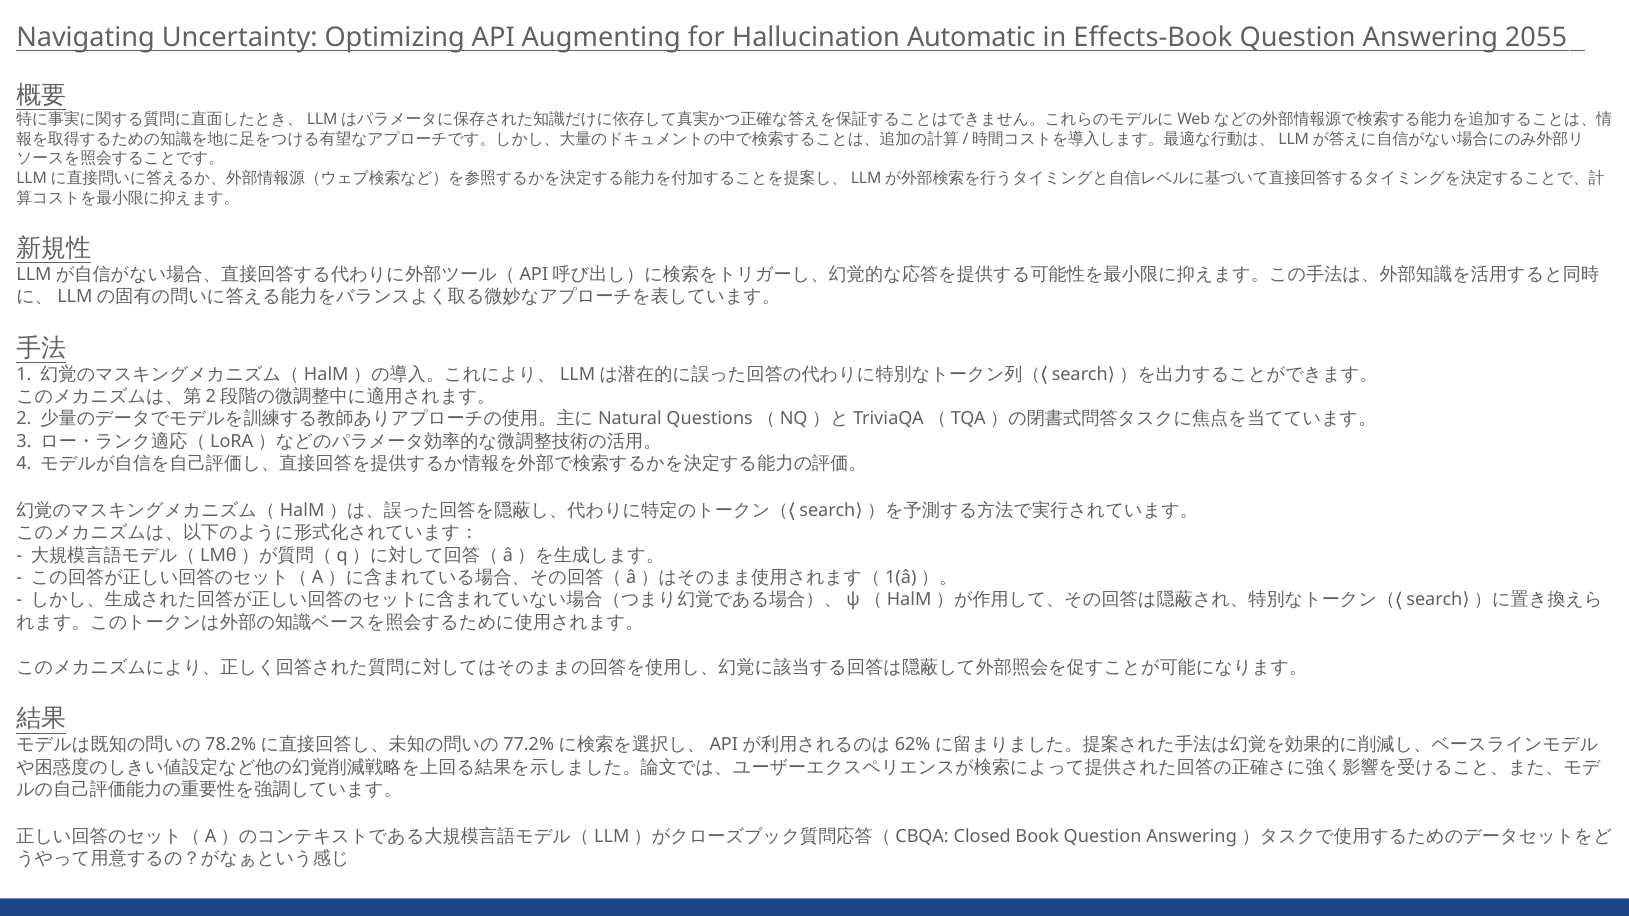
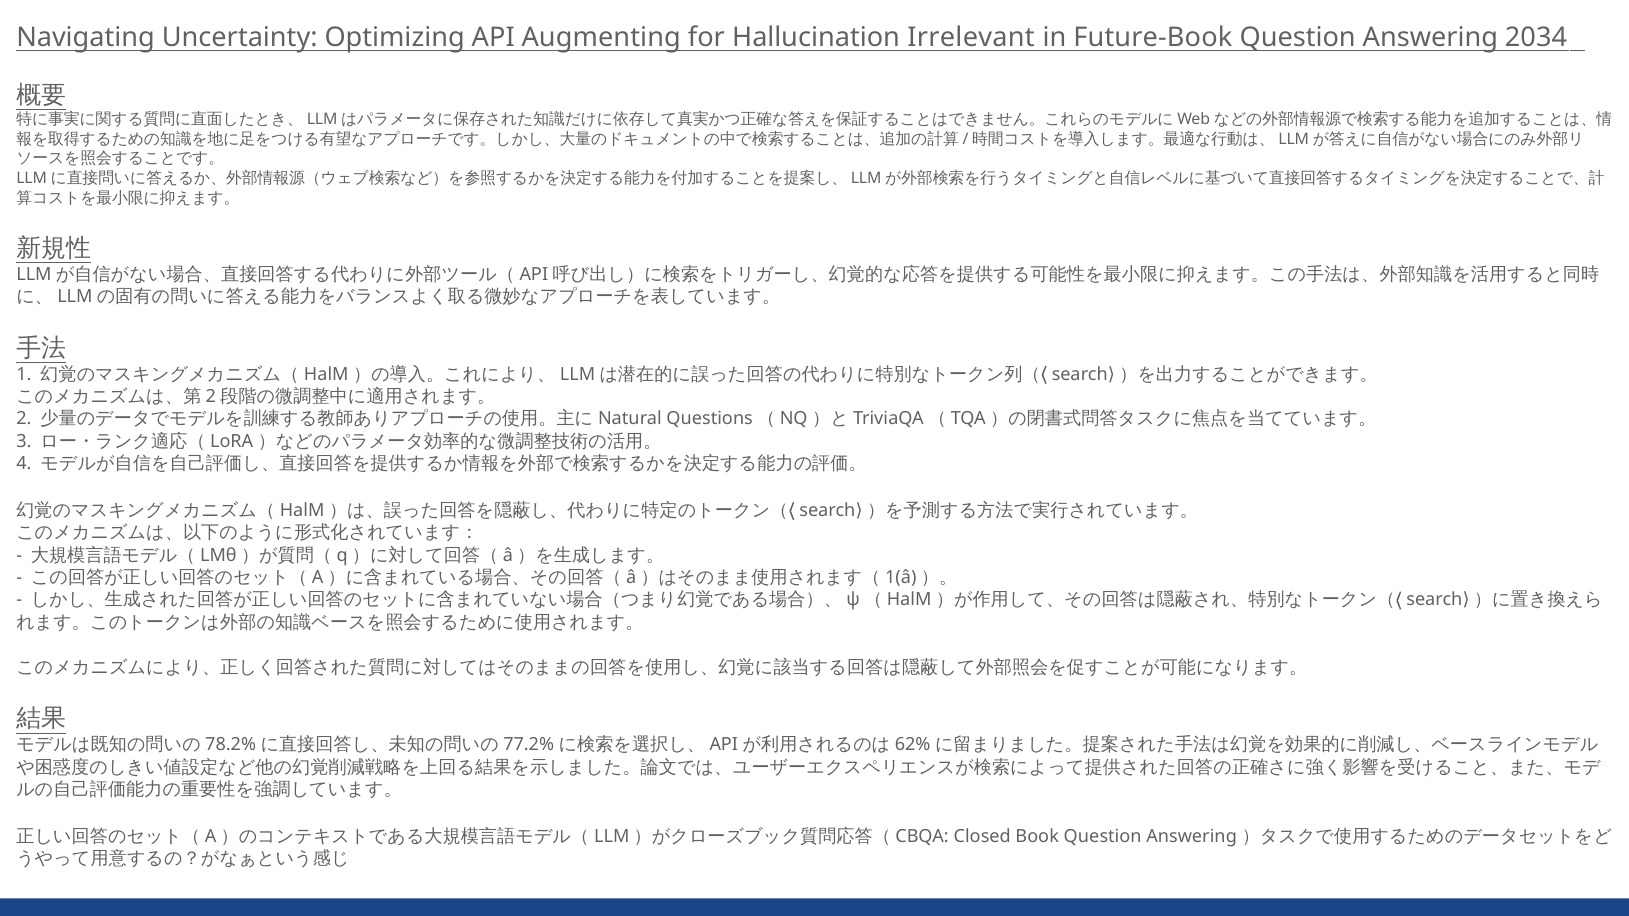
Automatic: Automatic -> Irrelevant (971, 38)
Effects-Book: Effects-Book -> Future-Book (1153, 38)
2055: 2055 -> 2034 (1536, 38)
